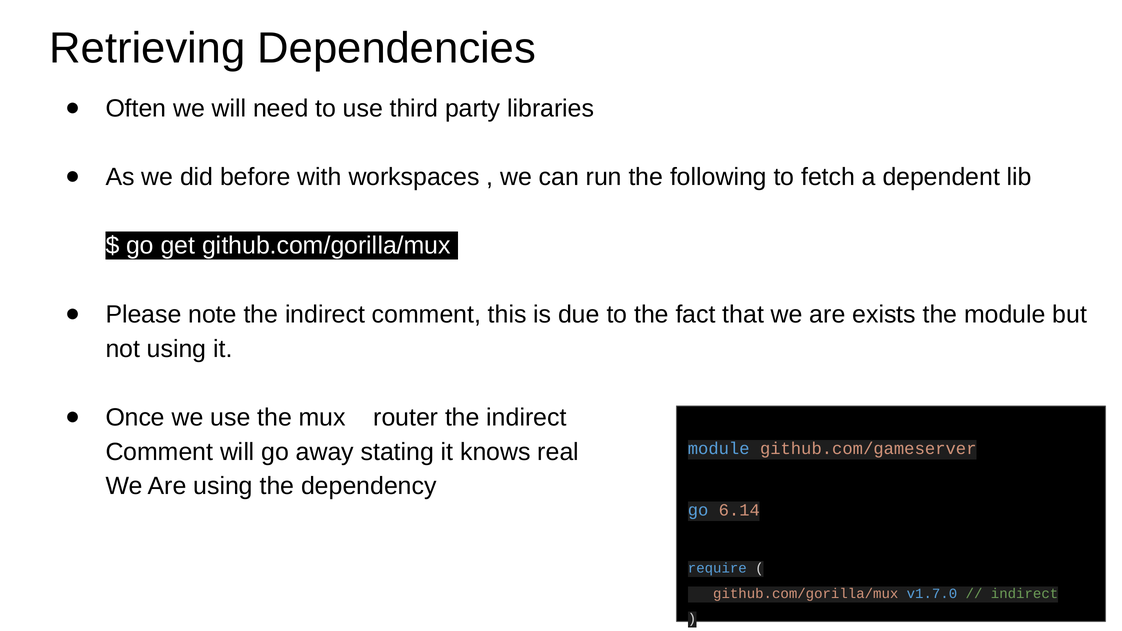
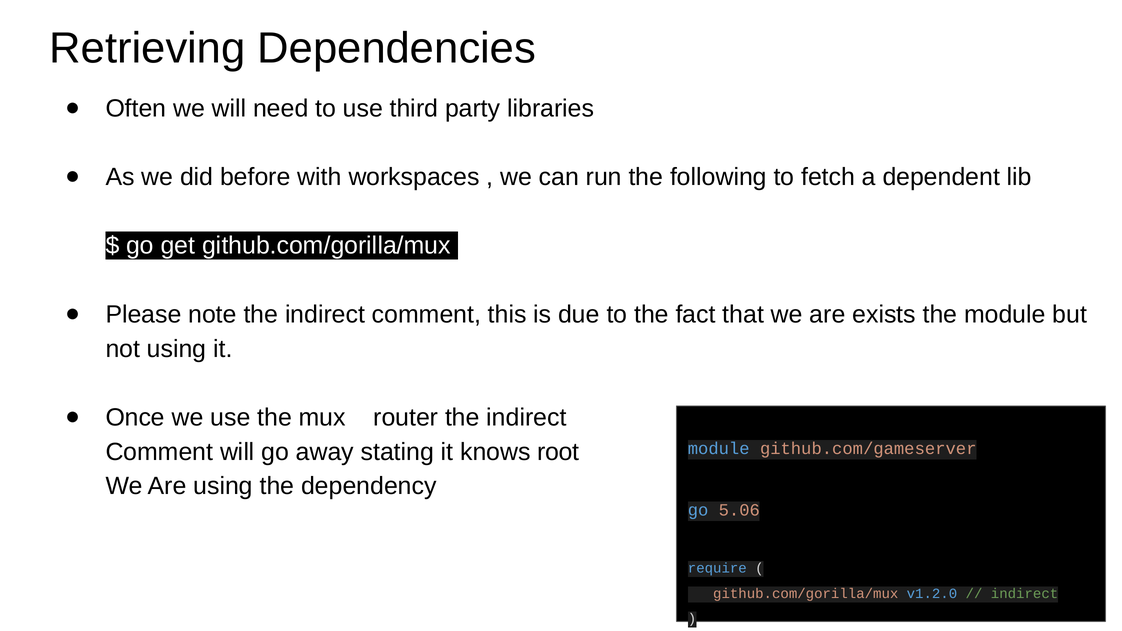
real: real -> root (558, 452)
6.14: 6.14 -> 5.06 (739, 510)
v1.7.0: v1.7.0 -> v1.2.0 (932, 594)
